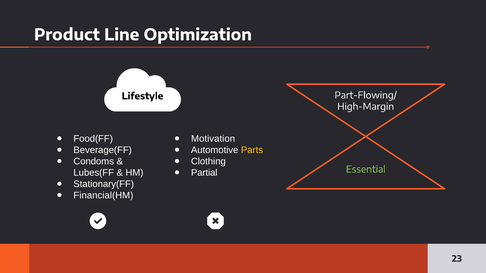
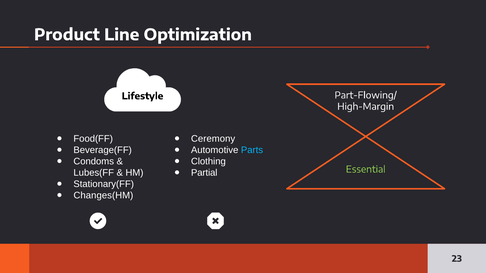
Motivation: Motivation -> Ceremony (213, 139)
Parts colour: yellow -> light blue (252, 150)
Financial(HM: Financial(HM -> Changes(HM (103, 196)
